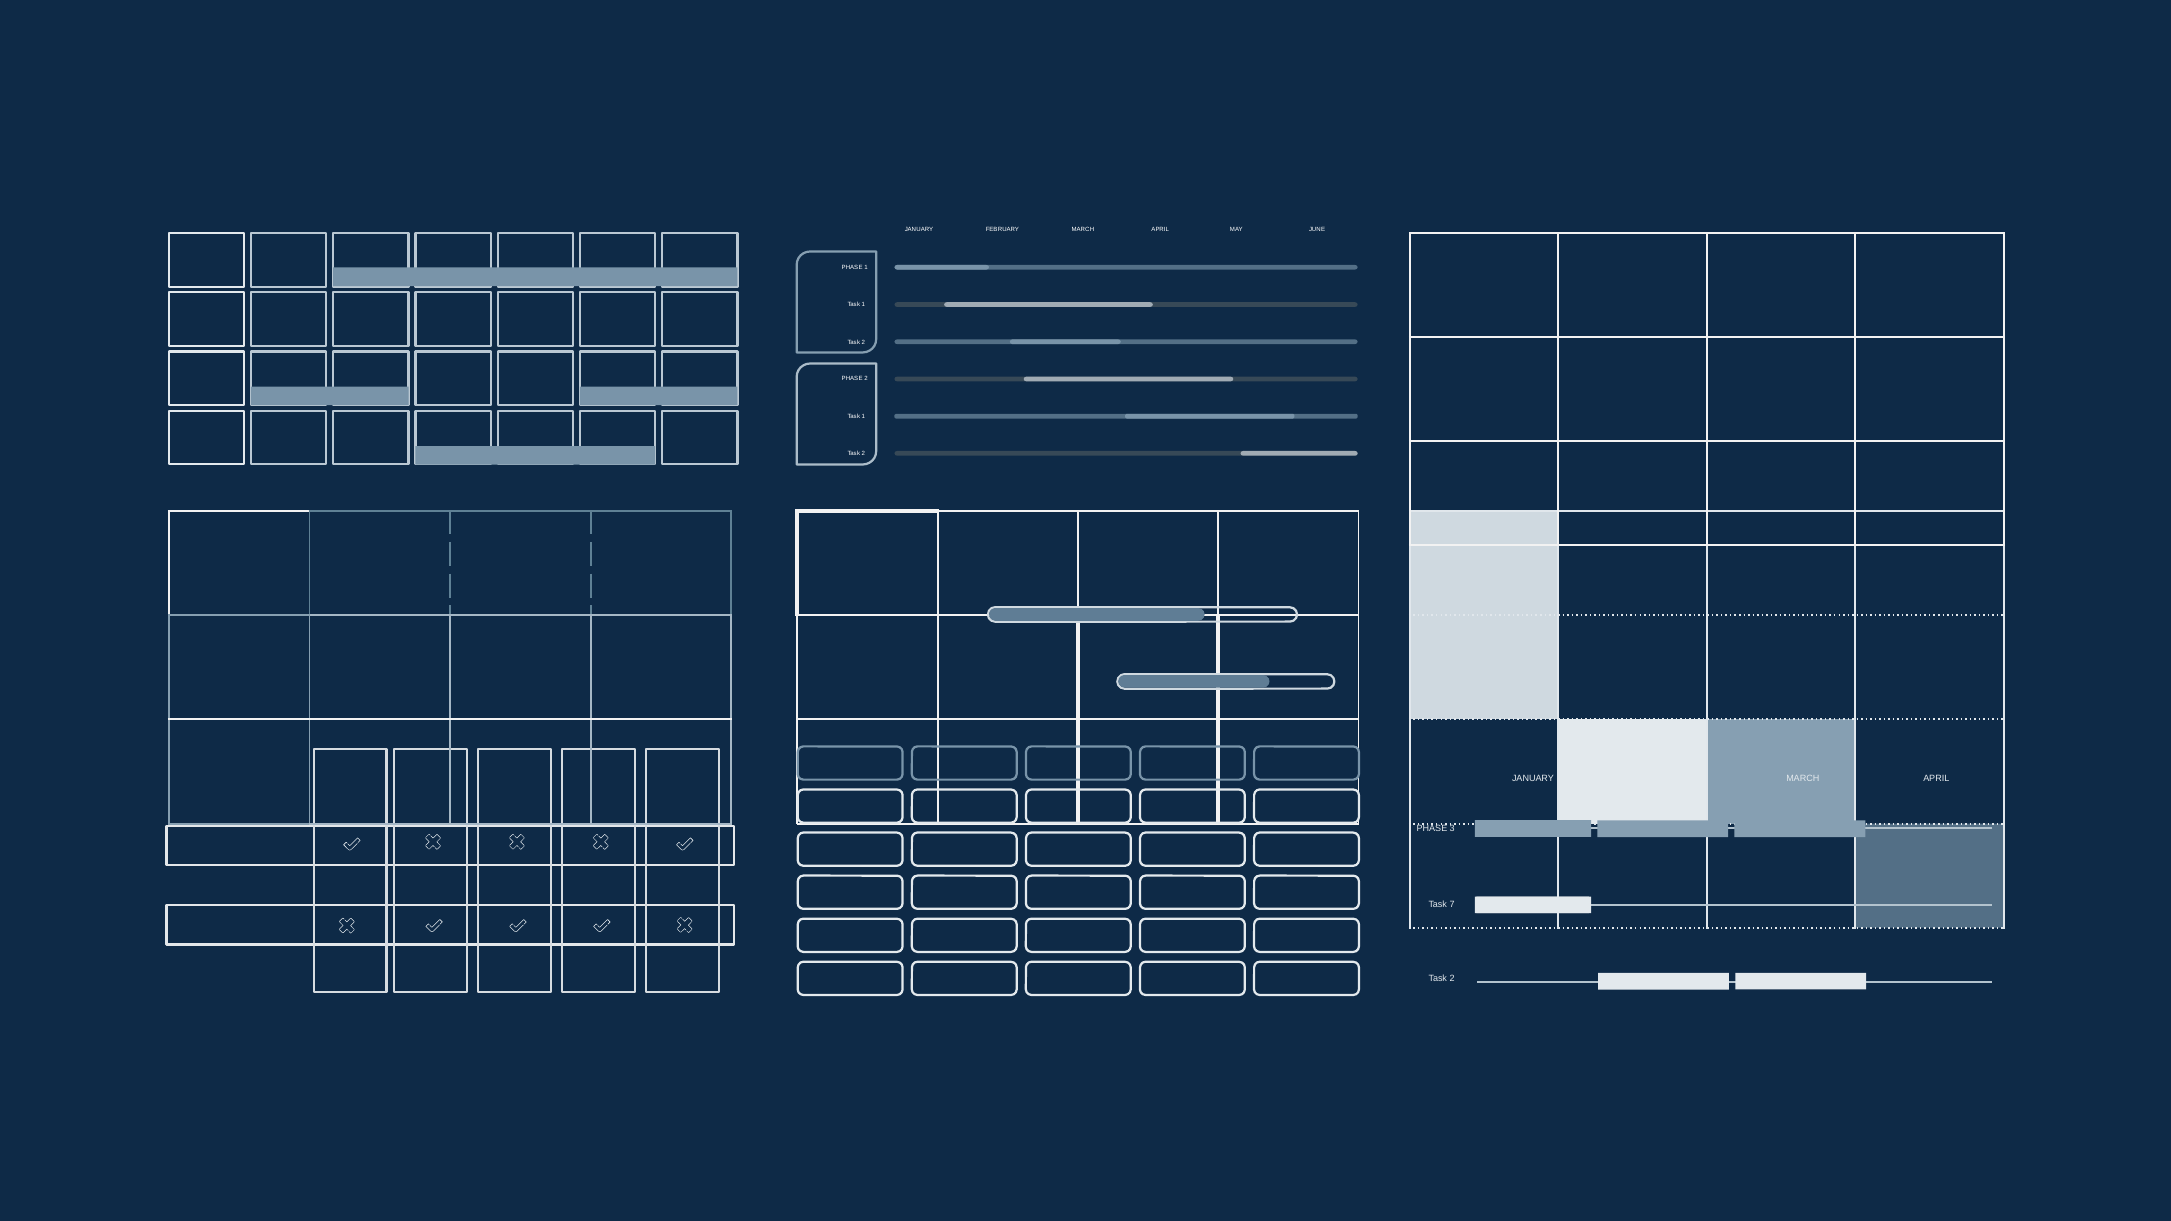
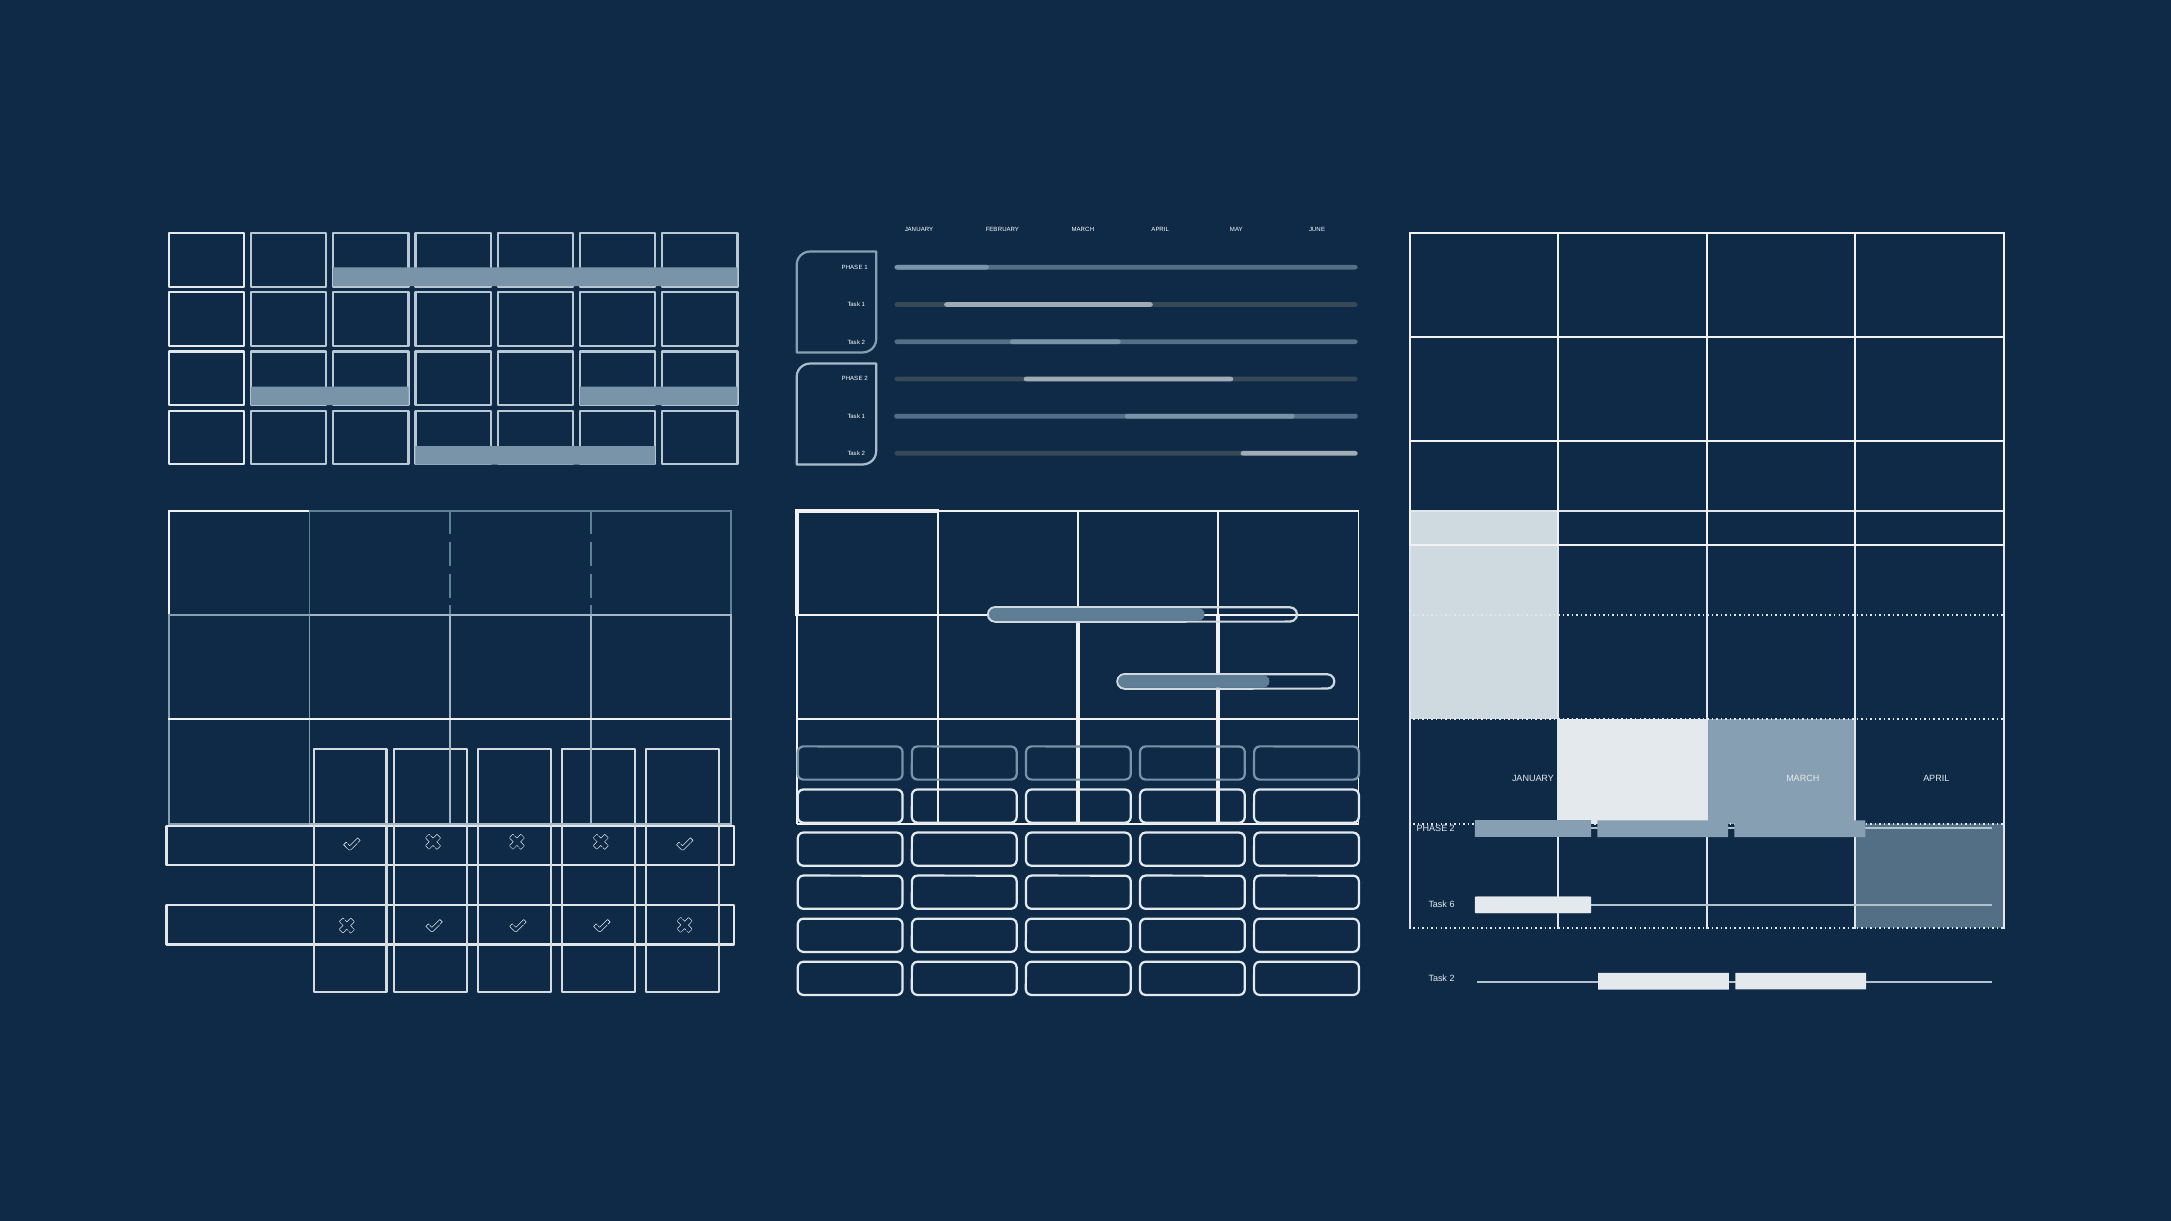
3: 3 -> 2 (1452, 829)
7: 7 -> 6 (1452, 904)
